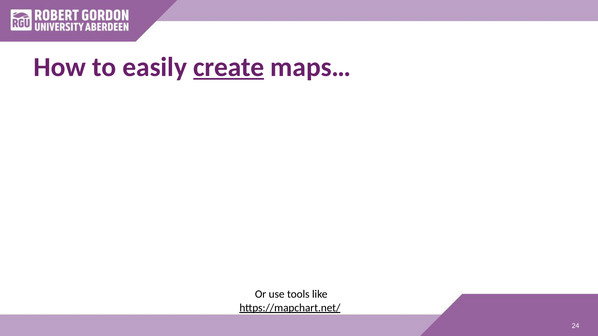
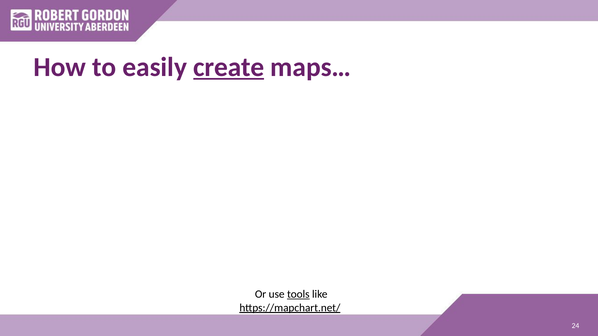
tools underline: none -> present (298, 295)
